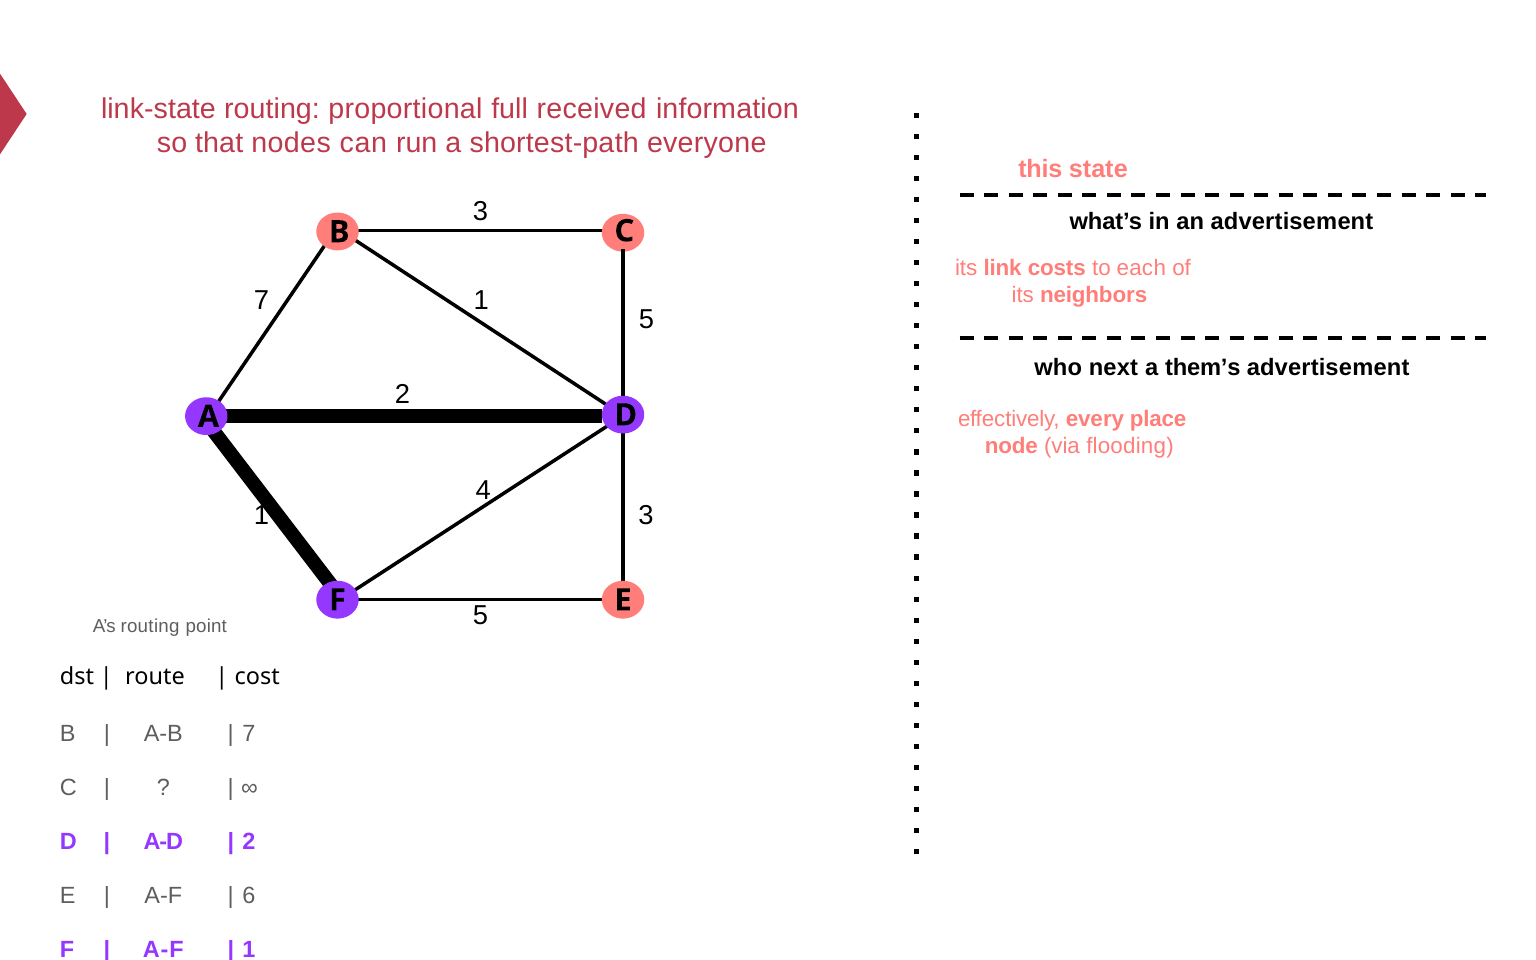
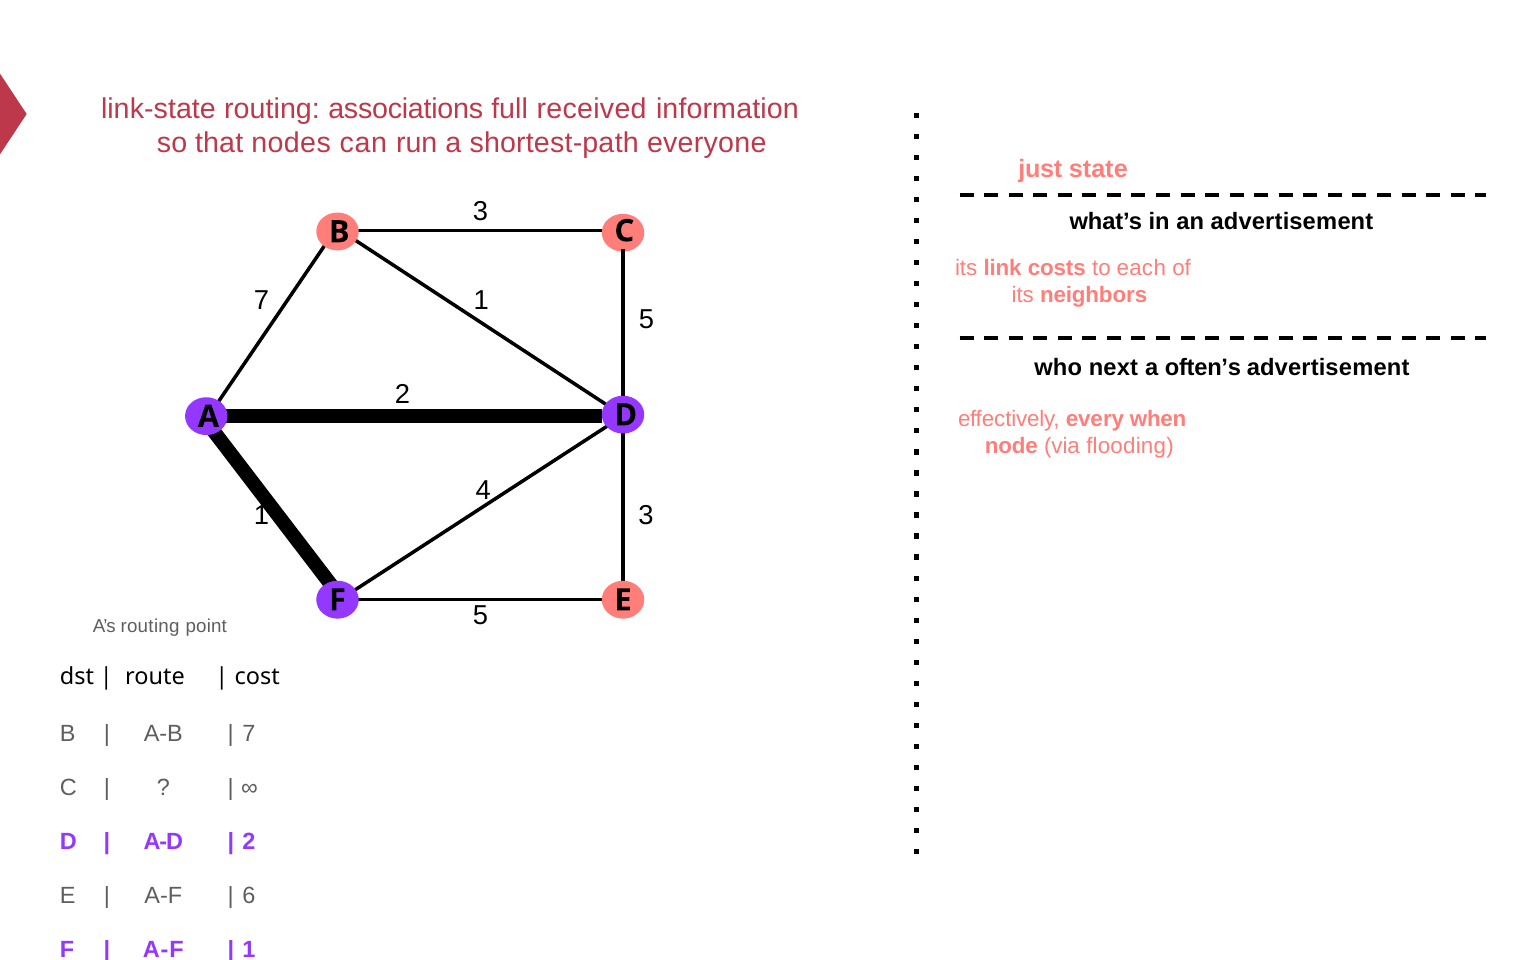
proportional: proportional -> associations (406, 109)
this: this -> just (1040, 169)
them’s: them’s -> often’s (1203, 368)
place: place -> when (1158, 419)
